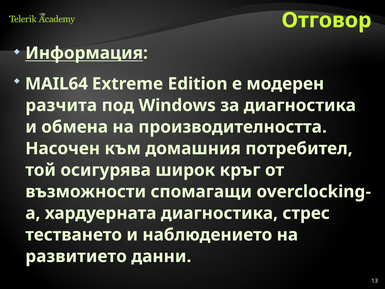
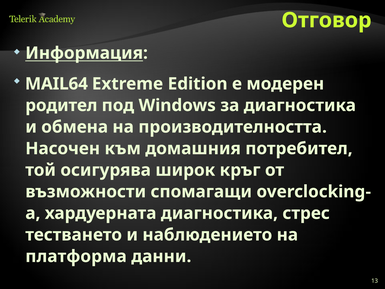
разчита: разчита -> родител (61, 105)
развитието: развитието -> платформа (76, 256)
